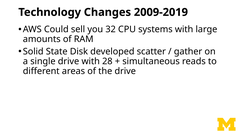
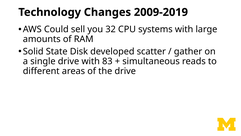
28: 28 -> 83 (107, 61)
